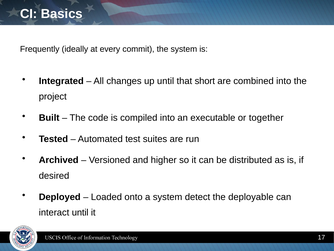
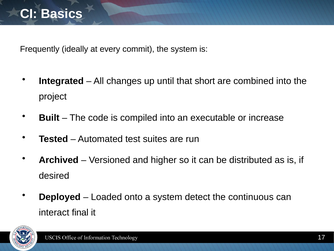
together: together -> increase (266, 118)
deployable: deployable -> continuous (251, 197)
interact until: until -> final (80, 212)
